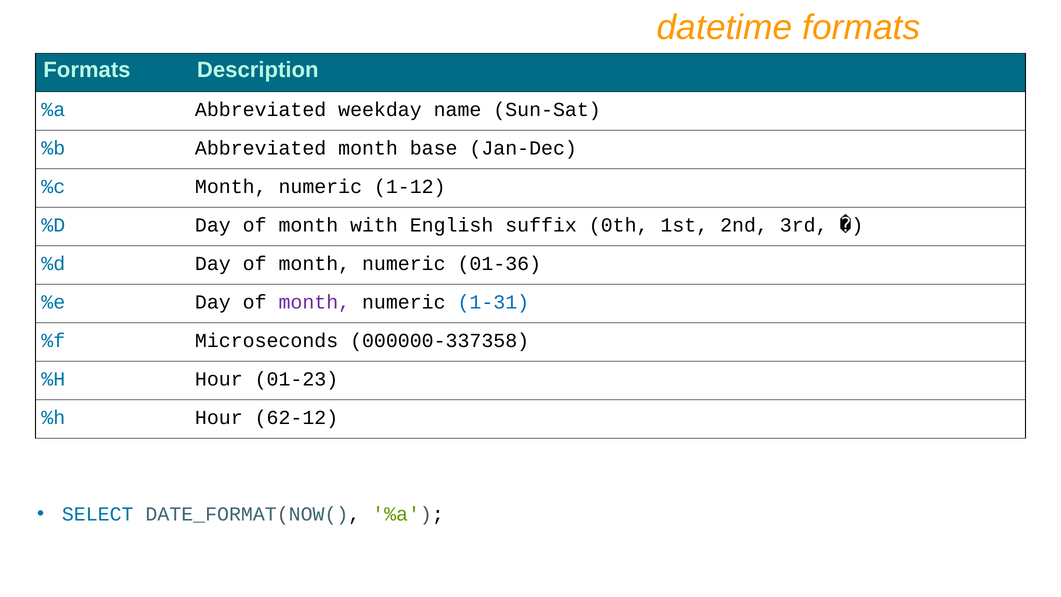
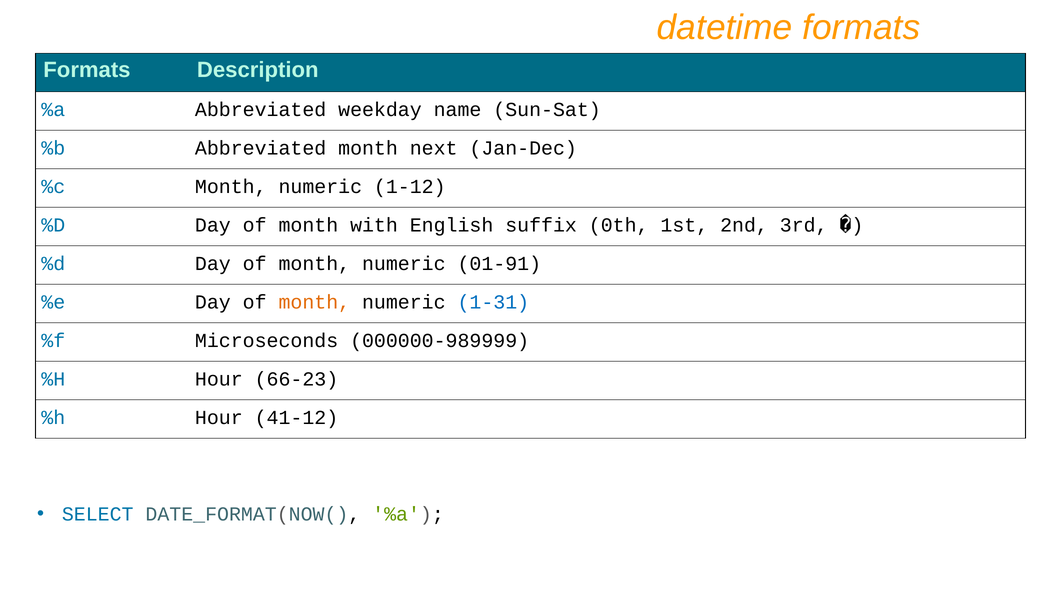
base: base -> next (434, 148)
01-36: 01-36 -> 01-91 (499, 264)
month colour: purple -> orange (314, 302)
000000-337358: 000000-337358 -> 000000-989999 (440, 341)
01-23: 01-23 -> 66-23 (296, 379)
62-12: 62-12 -> 41-12 (296, 417)
